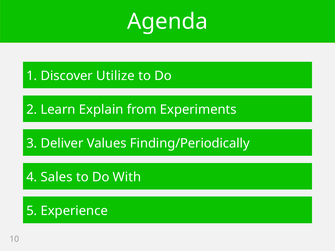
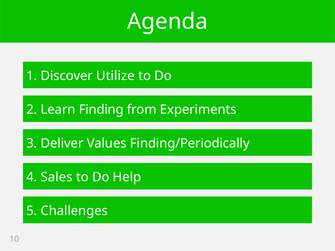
Explain: Explain -> Finding (101, 110)
With: With -> Help (127, 177)
Experience: Experience -> Challenges (74, 211)
